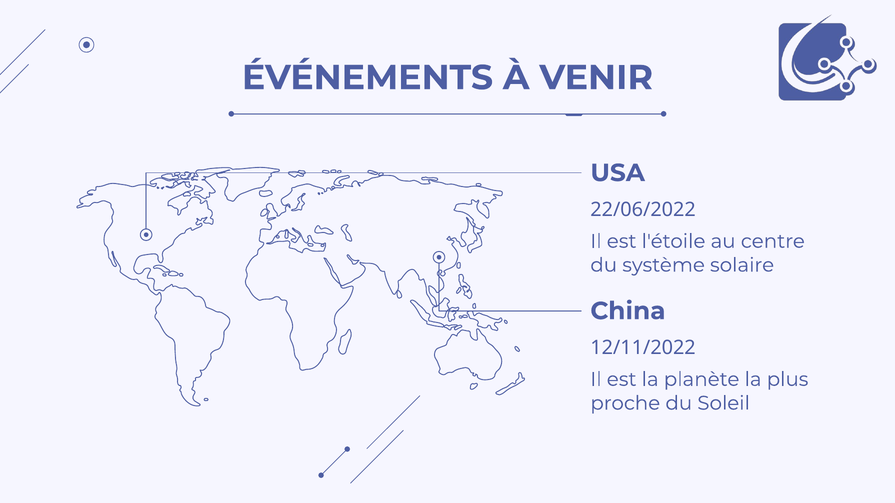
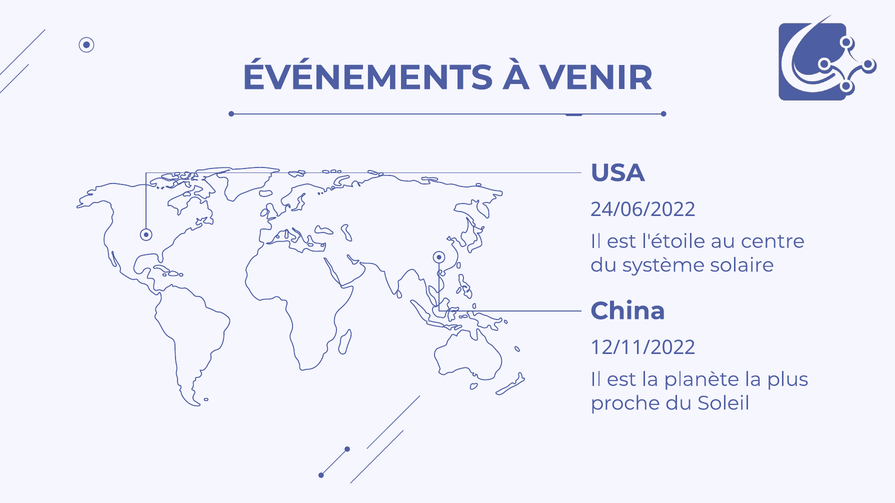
22/06/2022: 22/06/2022 -> 24/06/2022 (643, 210)
